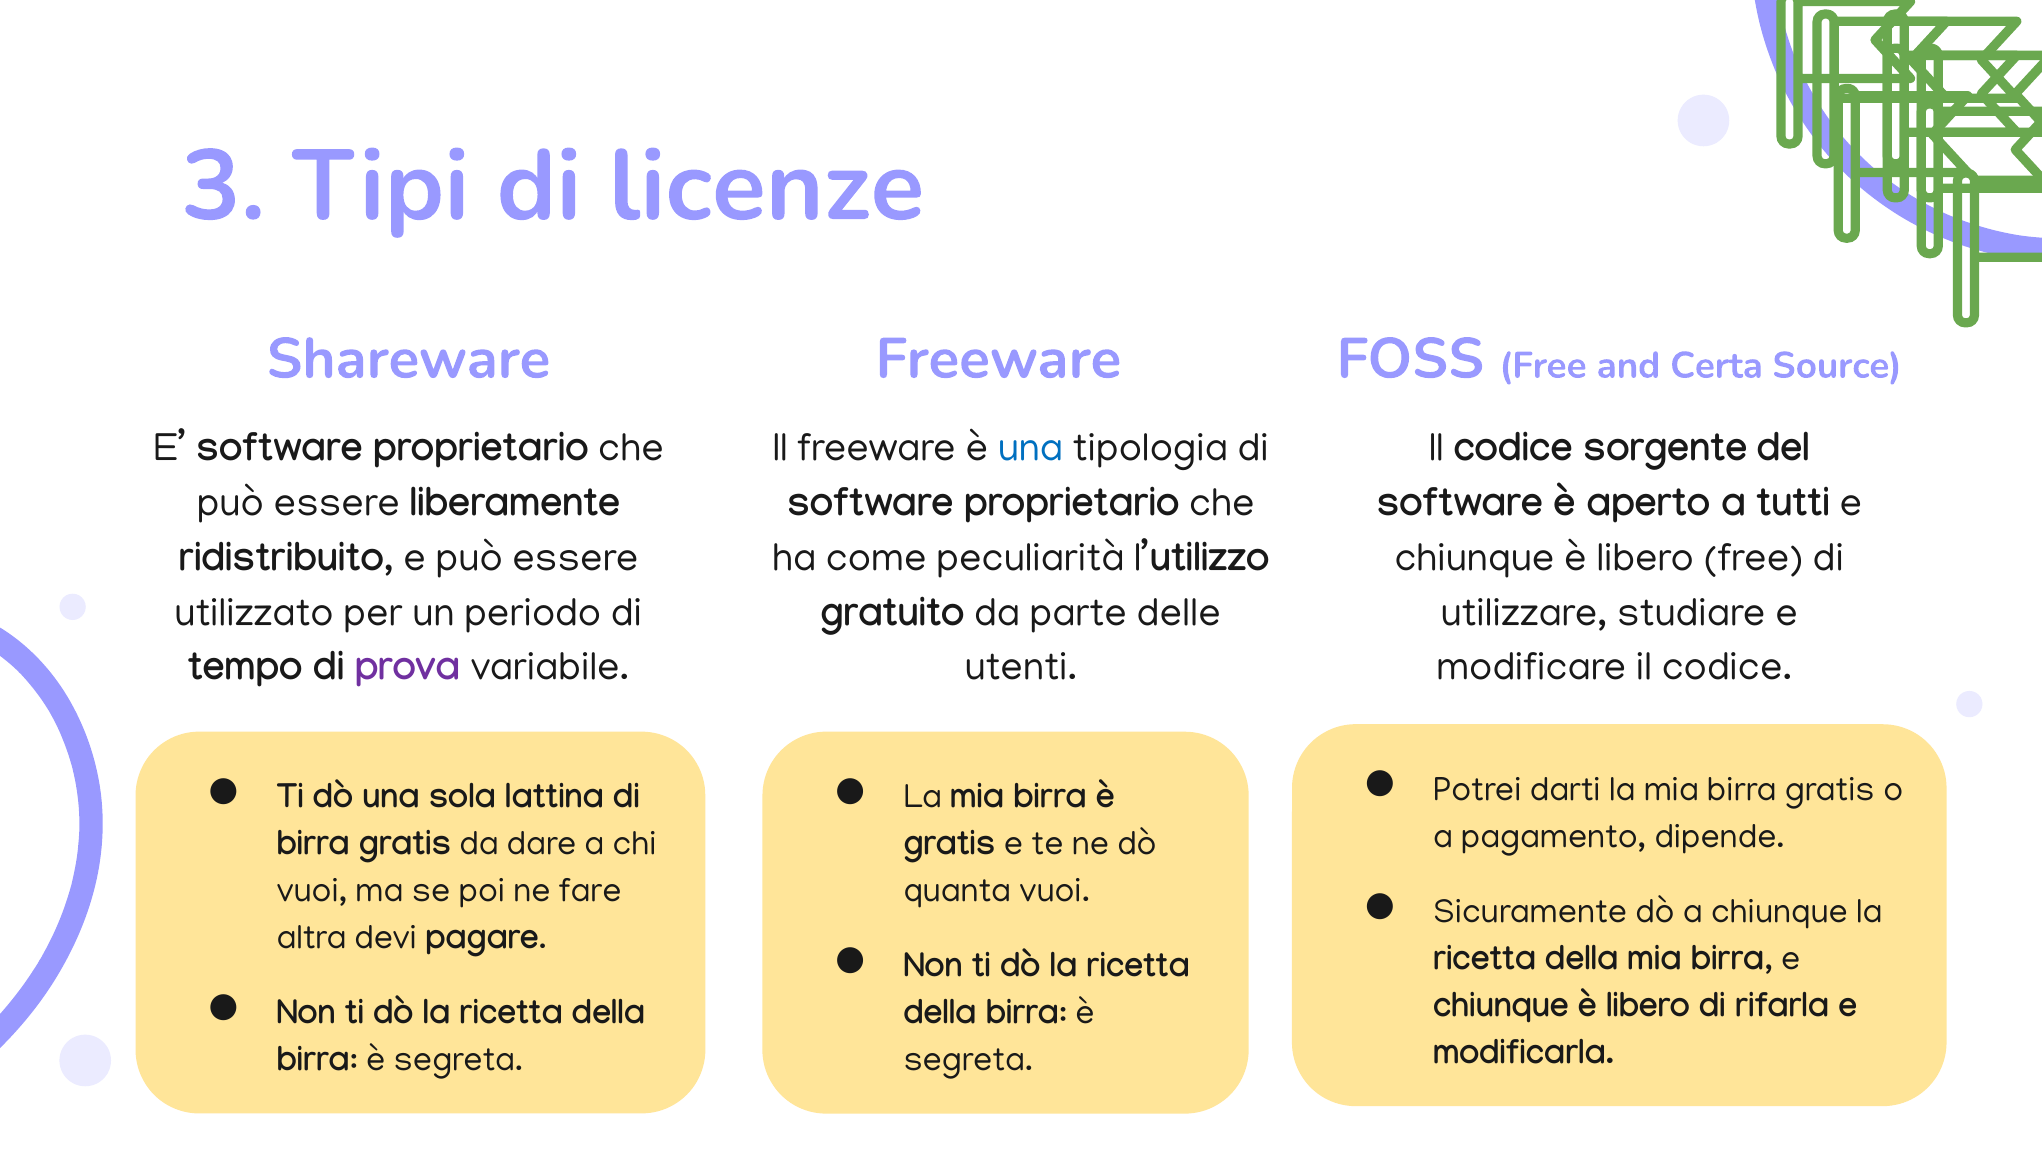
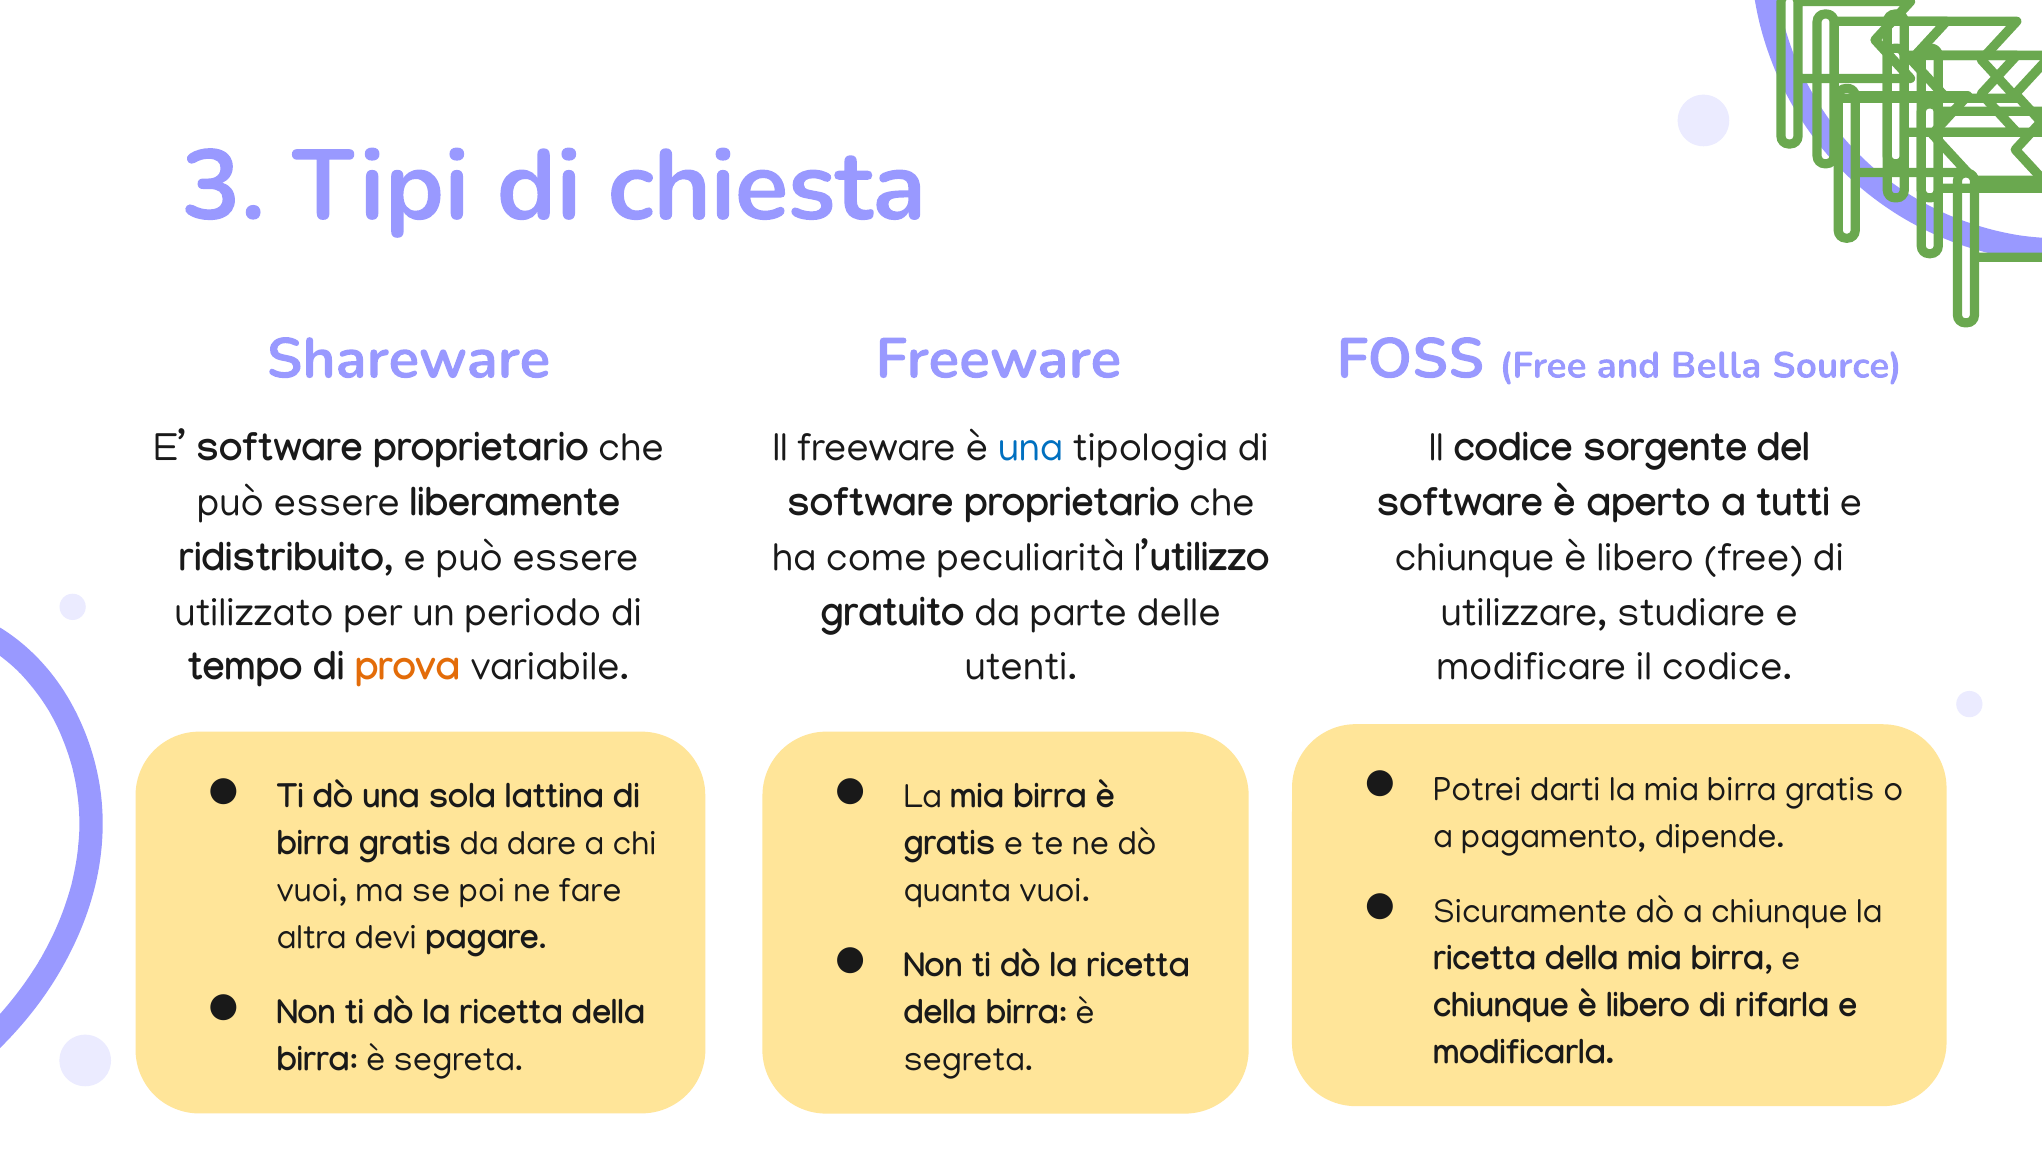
licenze: licenze -> chiesta (767, 186)
Certa: Certa -> Bella (1716, 365)
prova colour: purple -> orange (407, 667)
